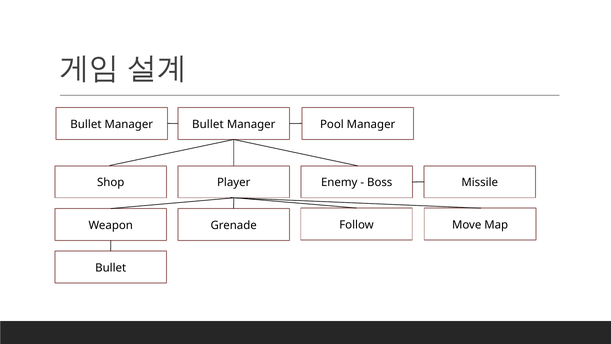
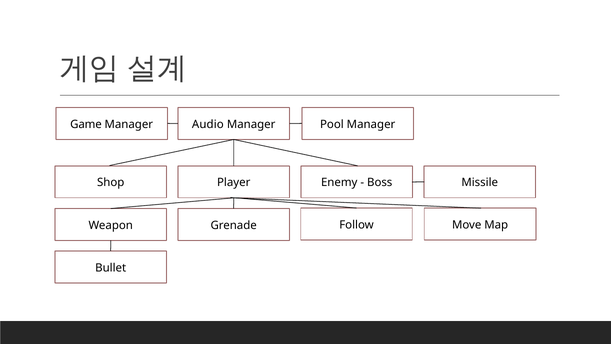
Bullet: Bullet -> Game (86, 124)
Bullet: Bullet -> Audio (208, 124)
